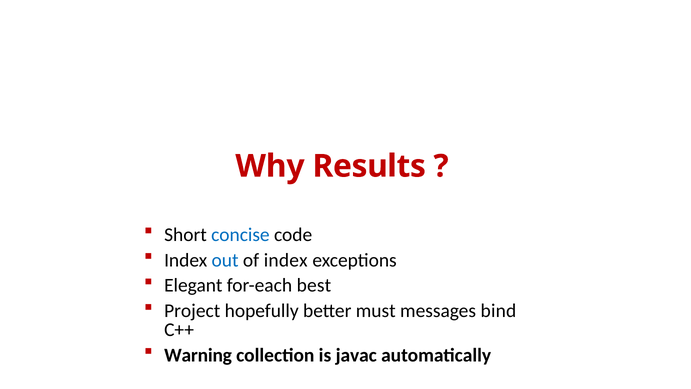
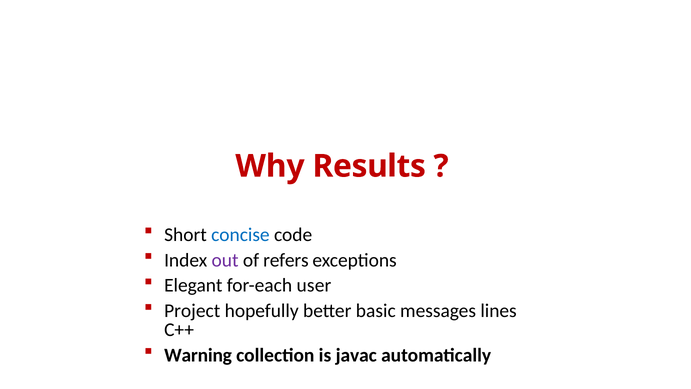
out colour: blue -> purple (225, 260)
of index: index -> refers (286, 260)
best: best -> user (314, 285)
must: must -> basic (376, 311)
bind: bind -> lines (499, 311)
